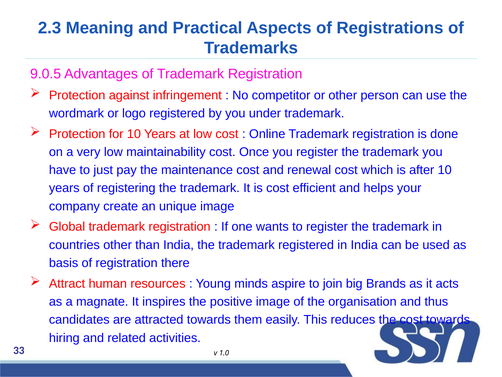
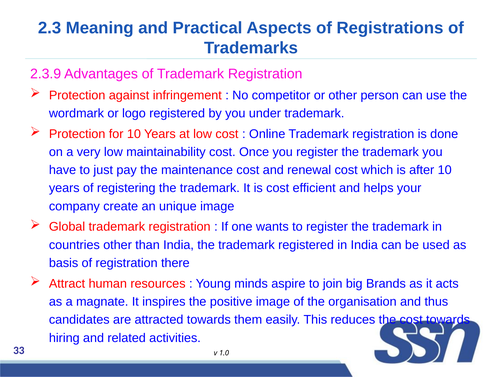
9.0.5: 9.0.5 -> 2.3.9 (46, 74)
